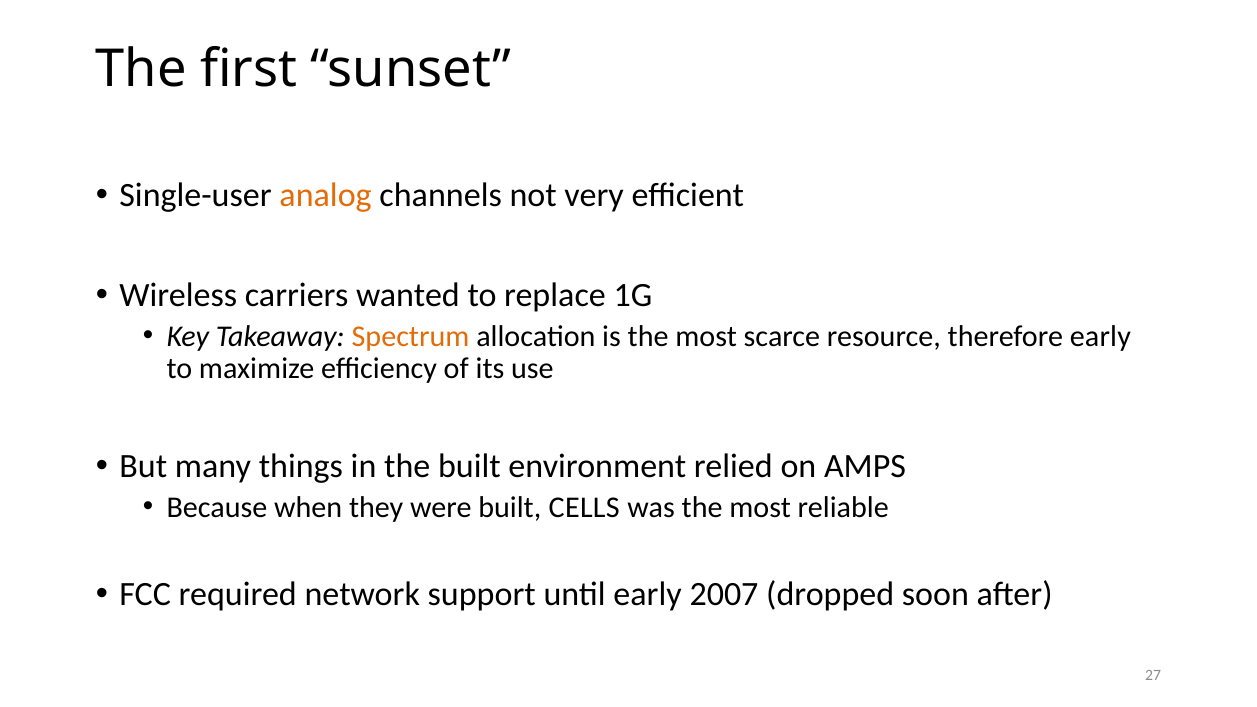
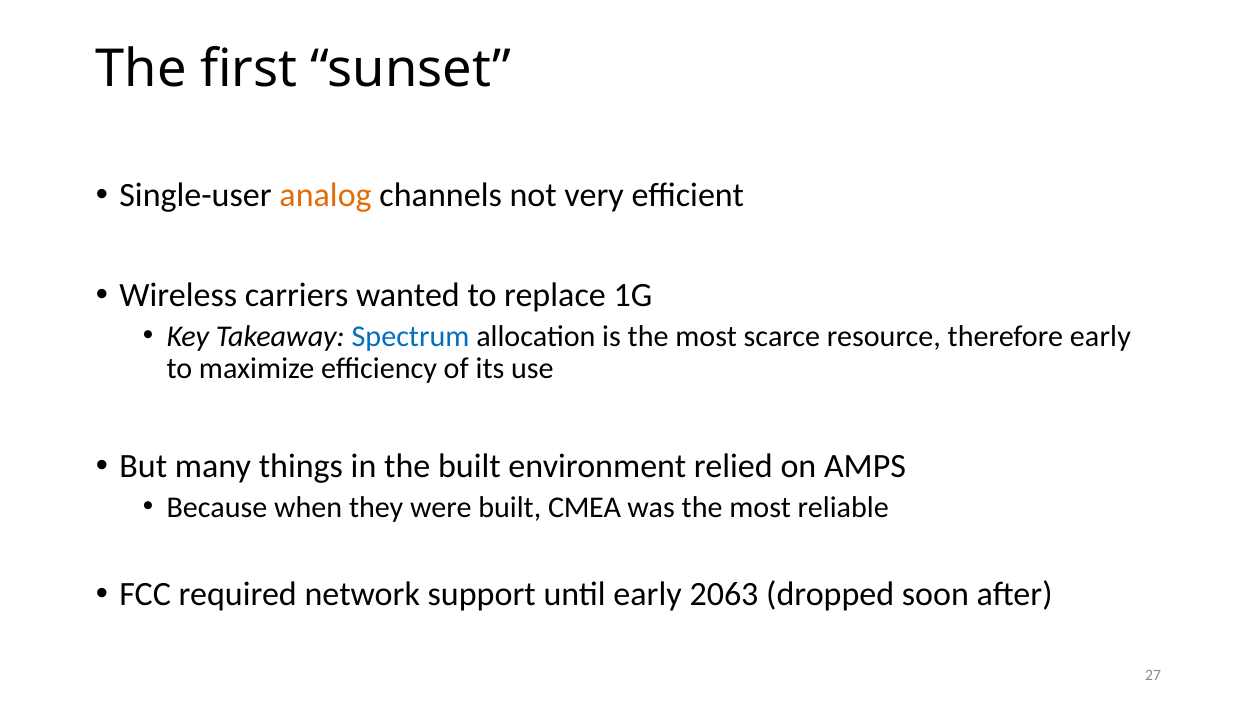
Spectrum colour: orange -> blue (411, 336)
CELLS: CELLS -> CMEA (585, 507)
2007: 2007 -> 2063 (724, 594)
